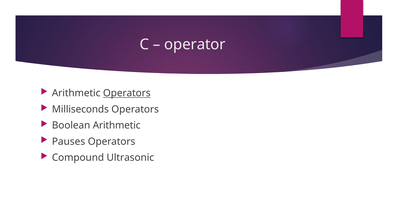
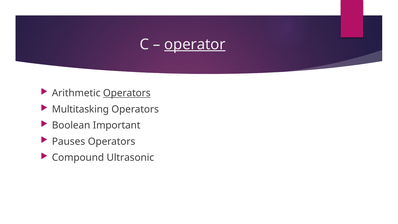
operator underline: none -> present (195, 44)
Milliseconds: Milliseconds -> Multitasking (80, 109)
Boolean Arithmetic: Arithmetic -> Important (117, 125)
